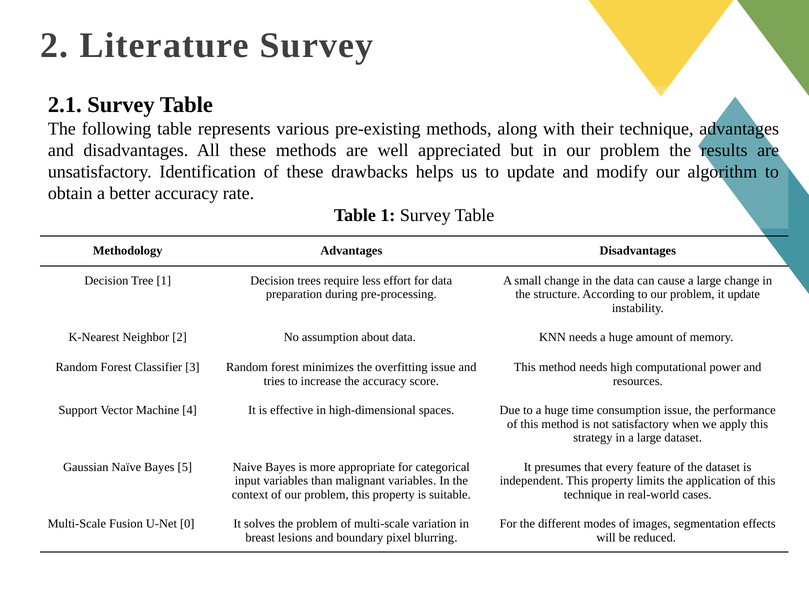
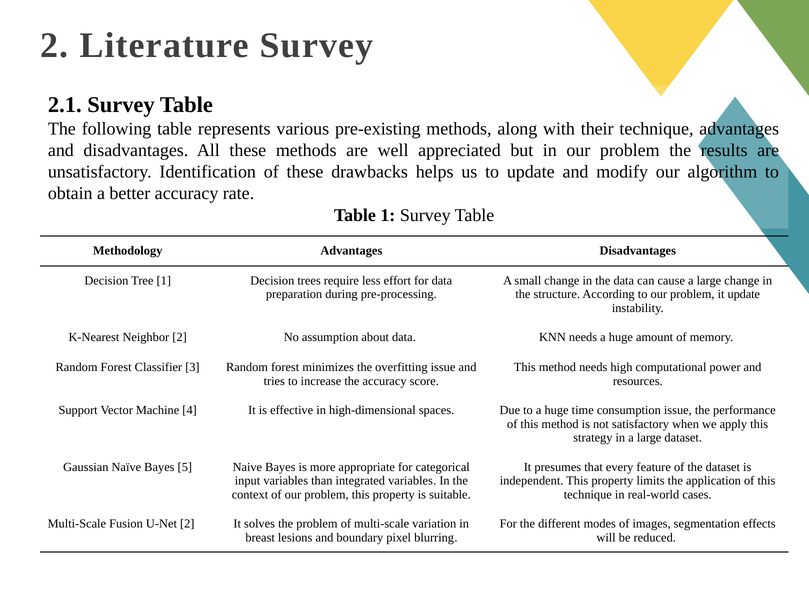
malignant: malignant -> integrated (360, 481)
U-Net 0: 0 -> 2 (187, 523)
